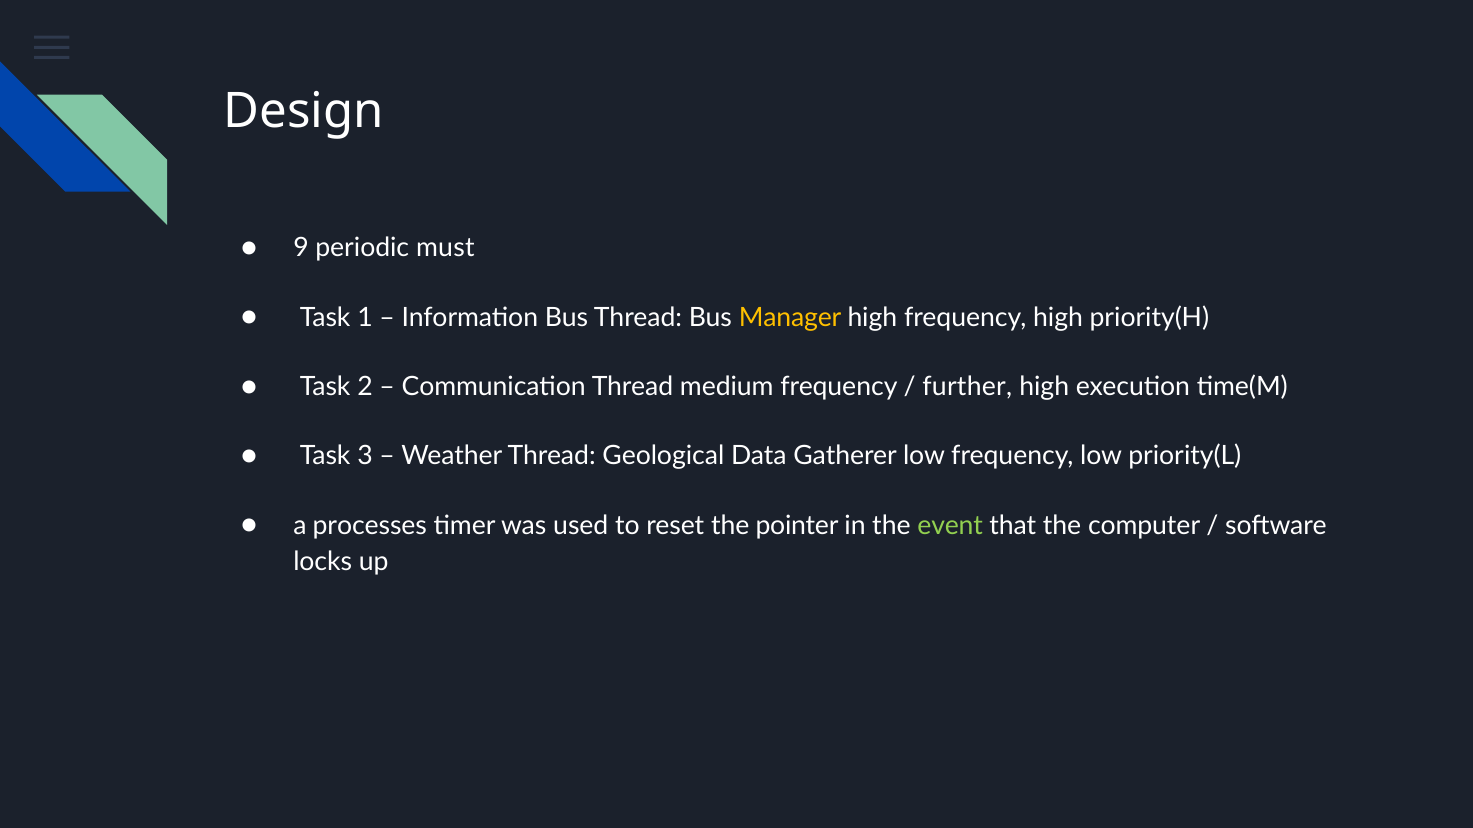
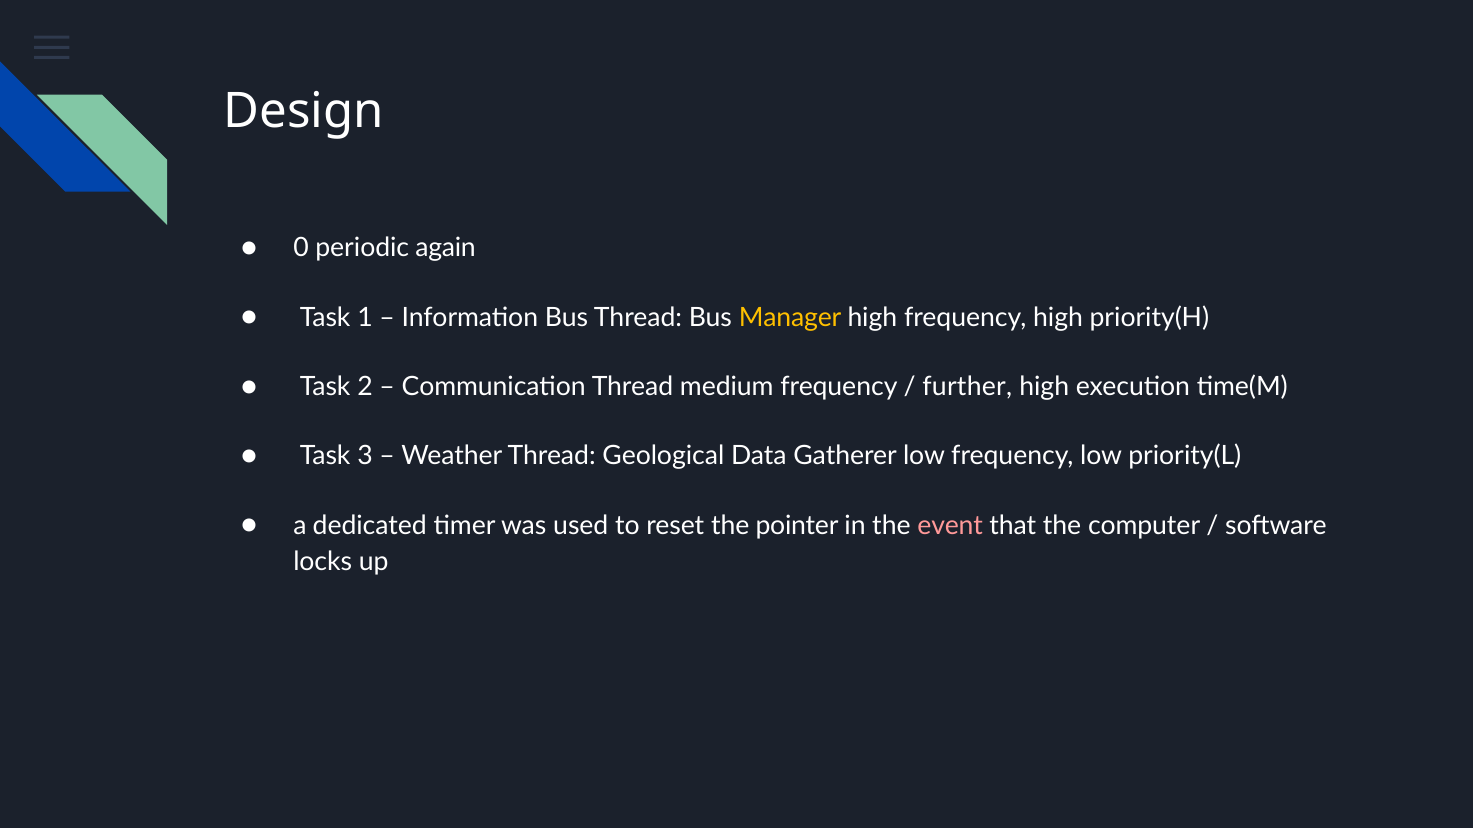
9: 9 -> 0 (301, 248)
must: must -> again (446, 248)
processes: processes -> dedicated (370, 526)
event colour: light green -> pink (950, 526)
